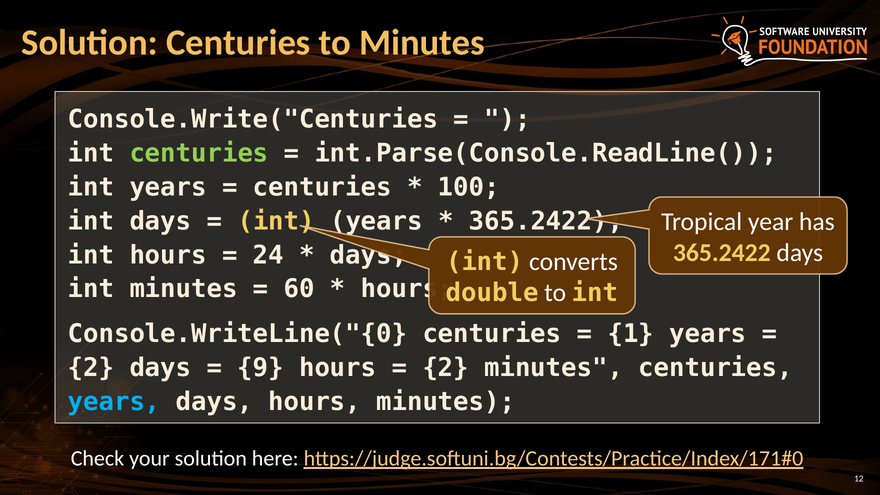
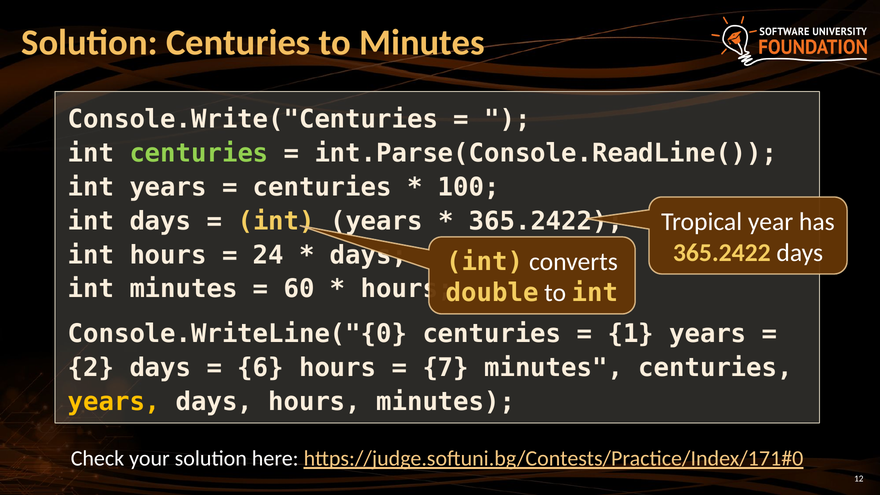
9: 9 -> 6 (261, 368)
2: 2 -> 7 (446, 368)
years colour: light blue -> yellow (114, 402)
